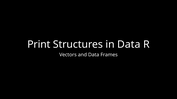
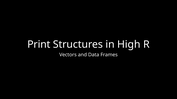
in Data: Data -> High (129, 45)
